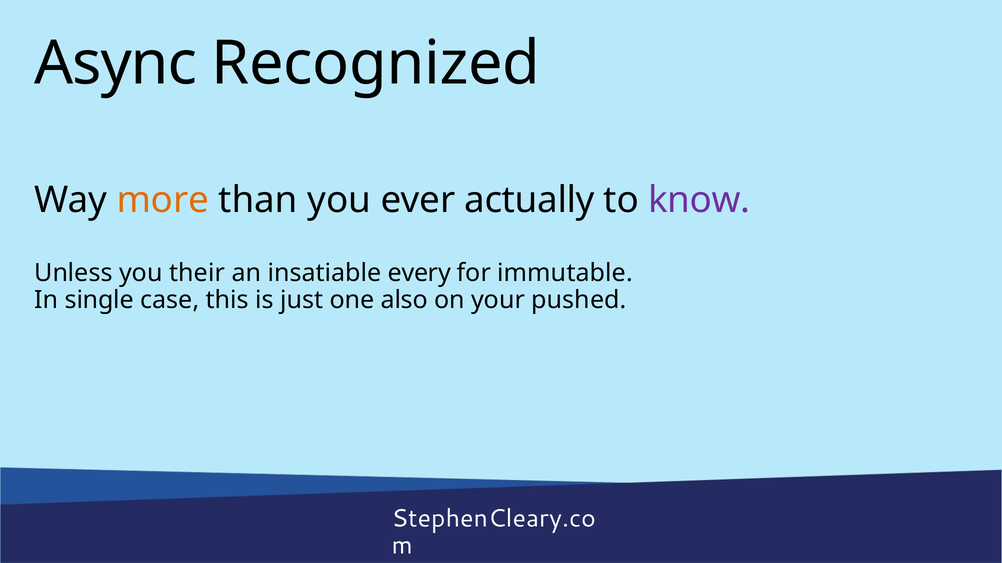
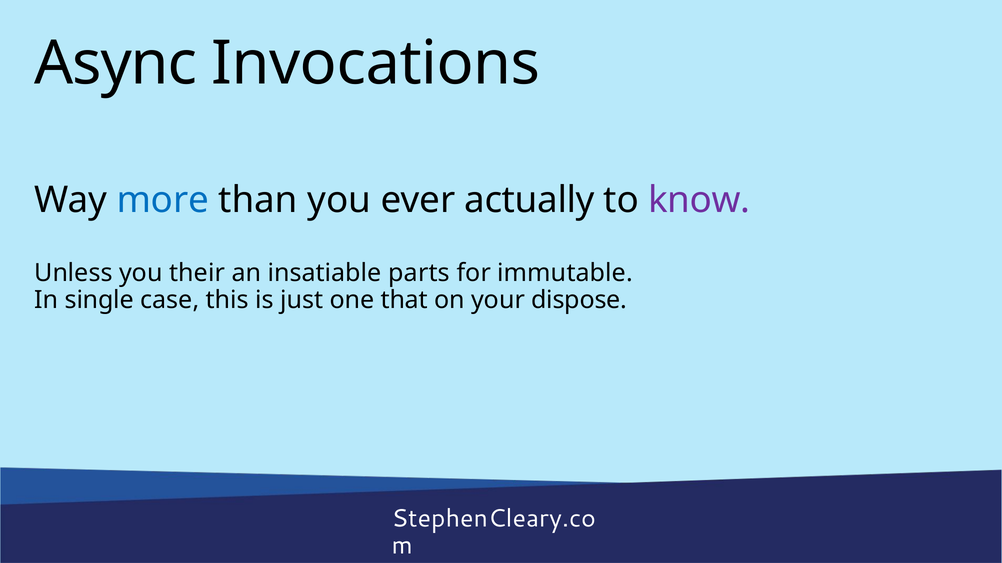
Recognized: Recognized -> Invocations (376, 64)
more colour: orange -> blue (163, 200)
every: every -> parts (419, 274)
also: also -> that (404, 301)
pushed: pushed -> dispose (579, 301)
